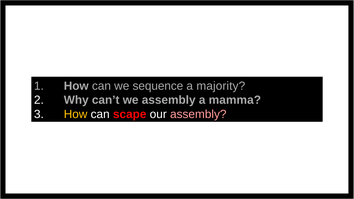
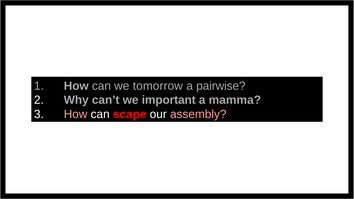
sequence: sequence -> tomorrow (158, 86)
majority: majority -> pairwise (221, 86)
we assembly: assembly -> important (169, 100)
How colour: yellow -> pink (76, 114)
